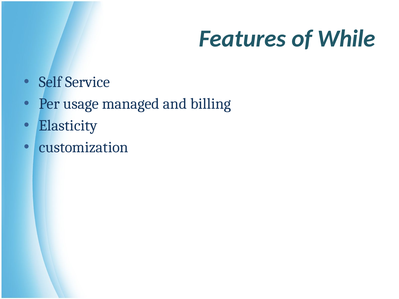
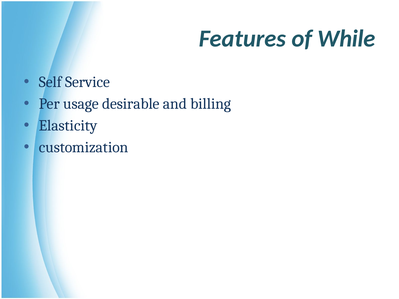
managed: managed -> desirable (131, 104)
